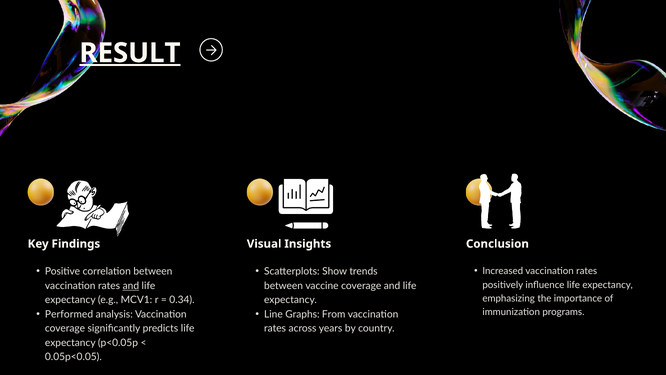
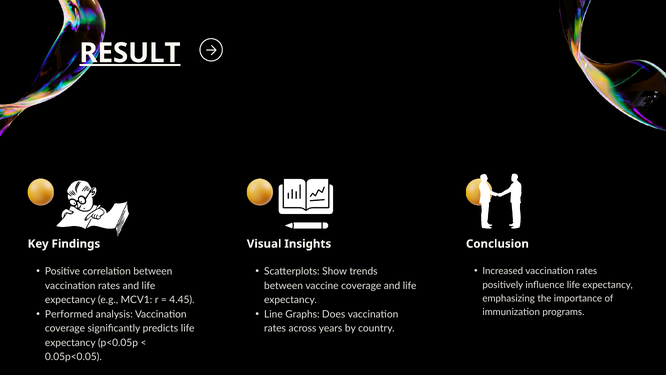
and underline: present -> none (131, 286)
0.34: 0.34 -> 4.45 (182, 300)
From: From -> Does (334, 314)
